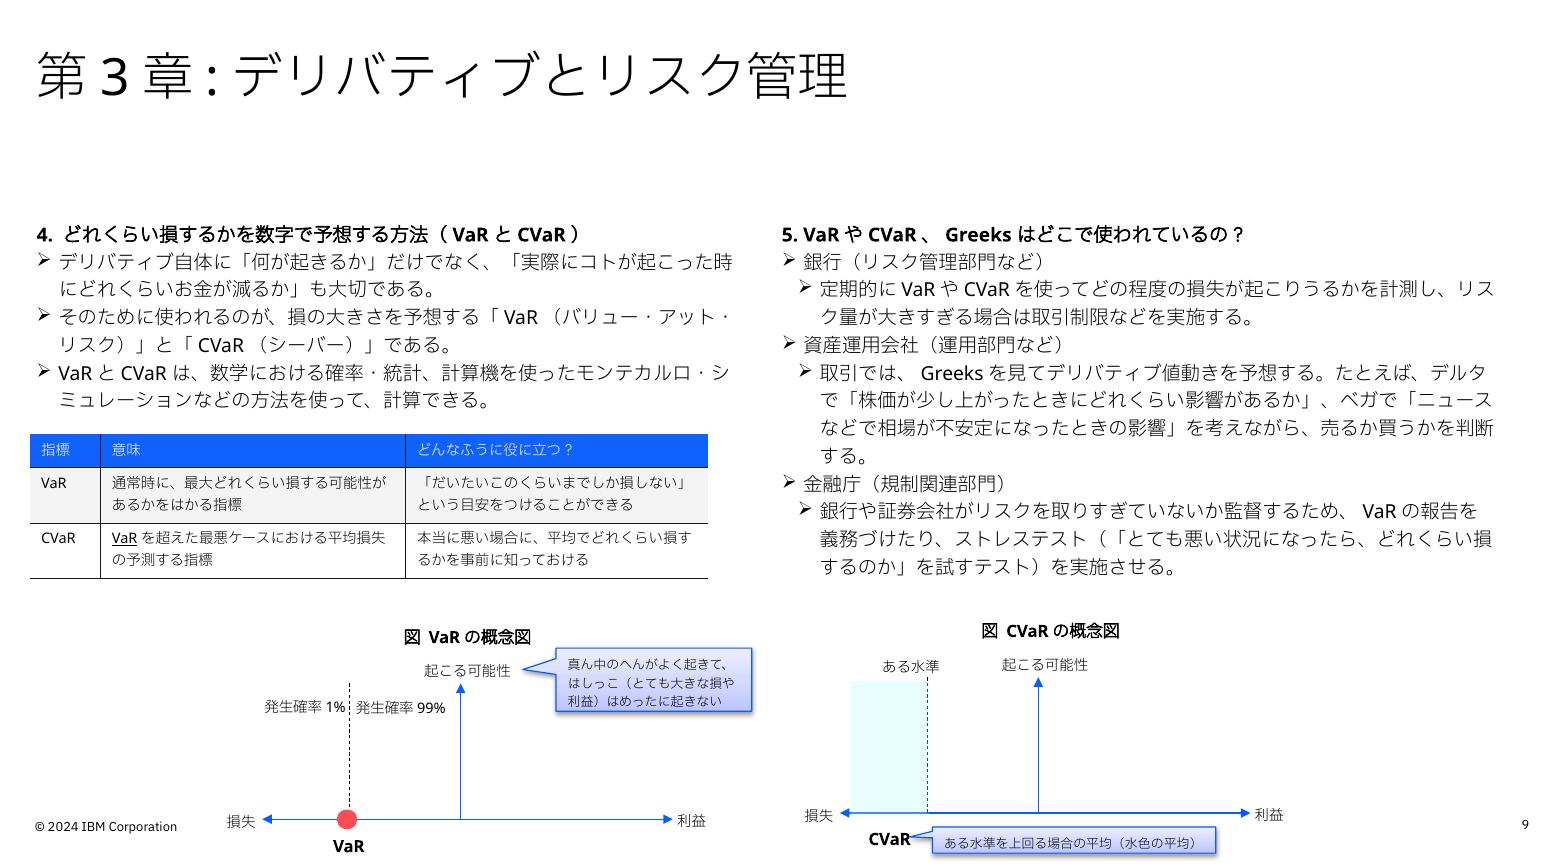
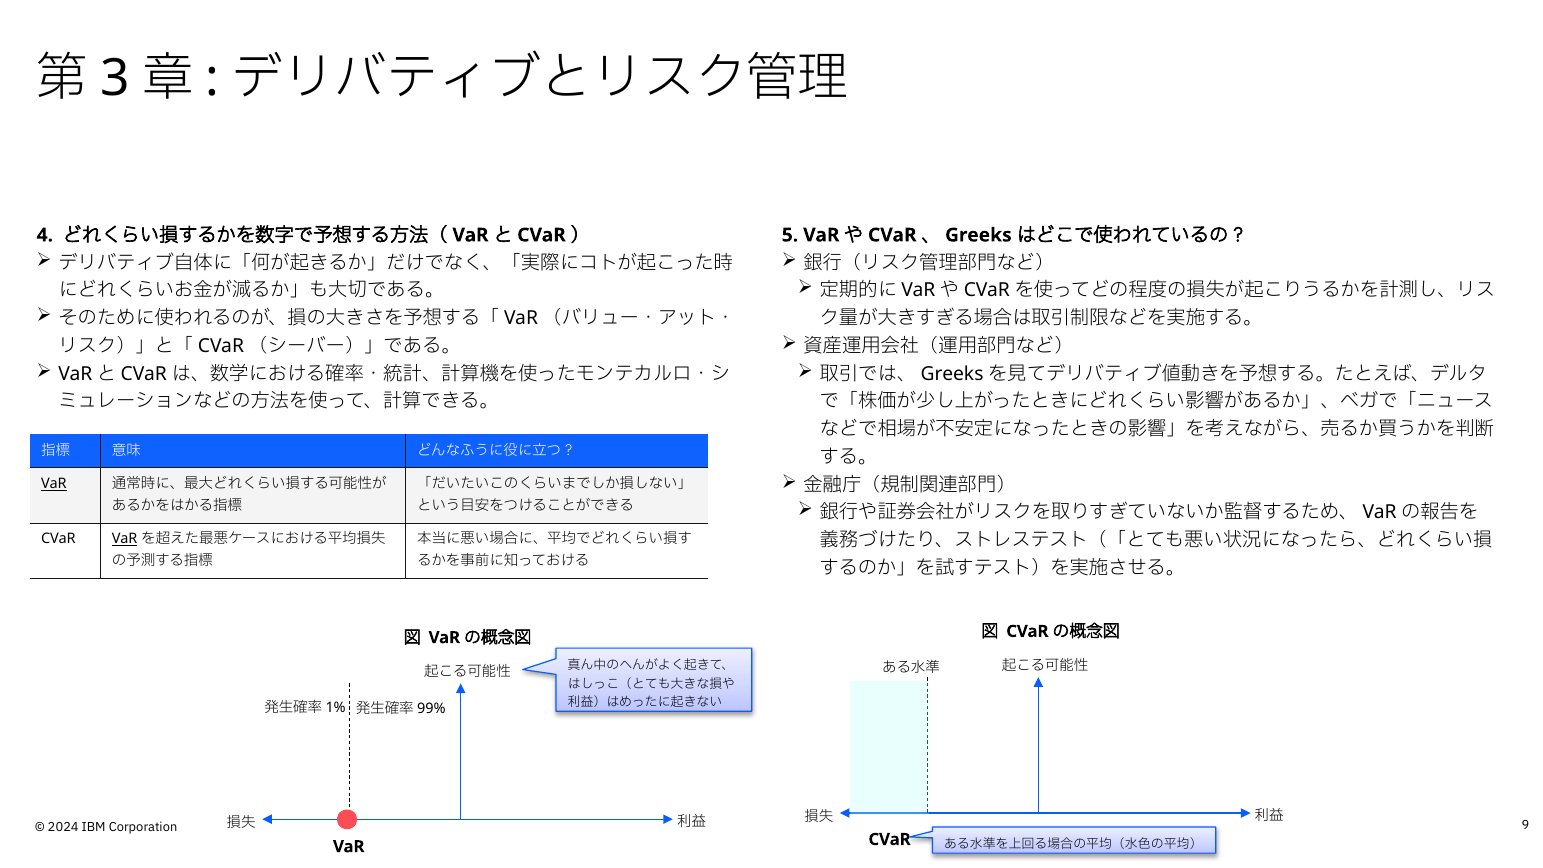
VaR underline: none -> present (54, 484)
